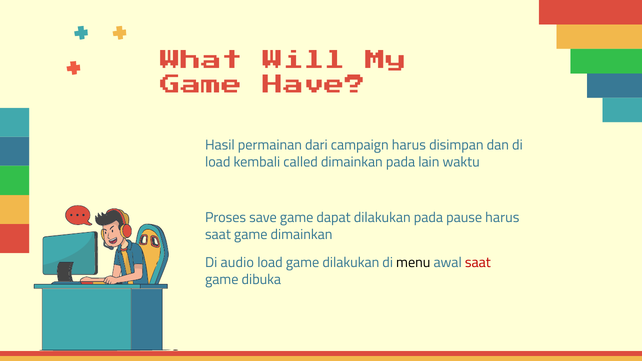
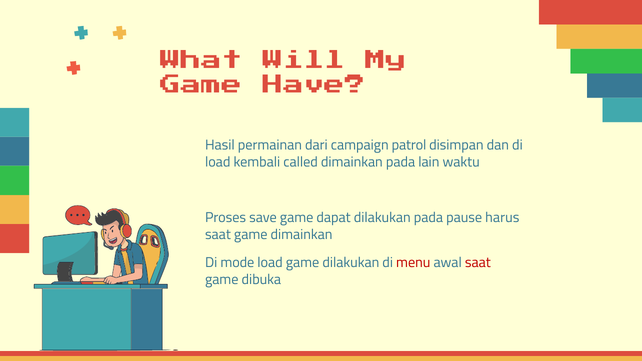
campaign harus: harus -> patrol (409, 145)
audio: audio -> mode (237, 263)
menu colour: black -> red (413, 263)
